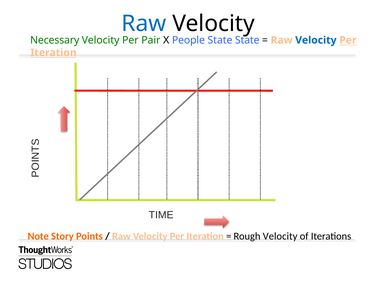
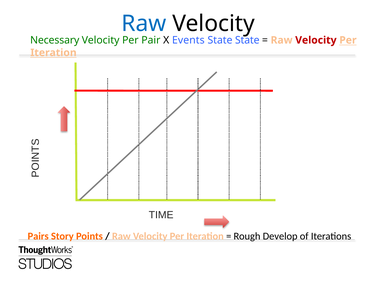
People: People -> Events (188, 40)
Velocity colour: blue -> red (316, 40)
Note: Note -> Pairs (38, 236)
Rough Velocity: Velocity -> Develop (280, 236)
